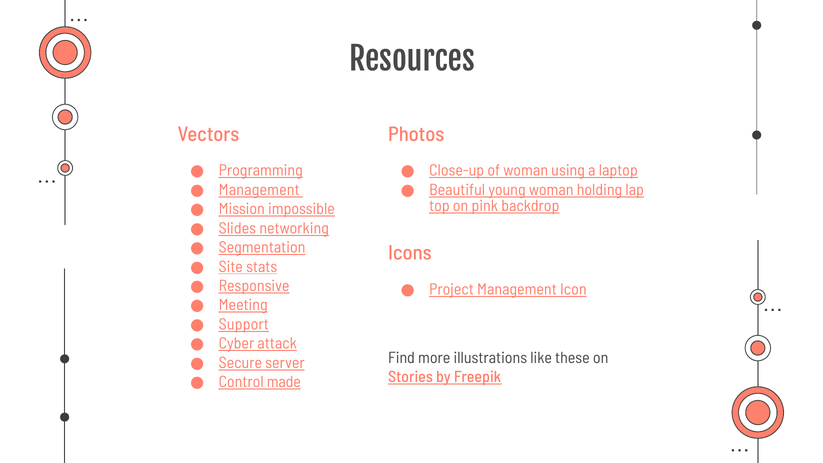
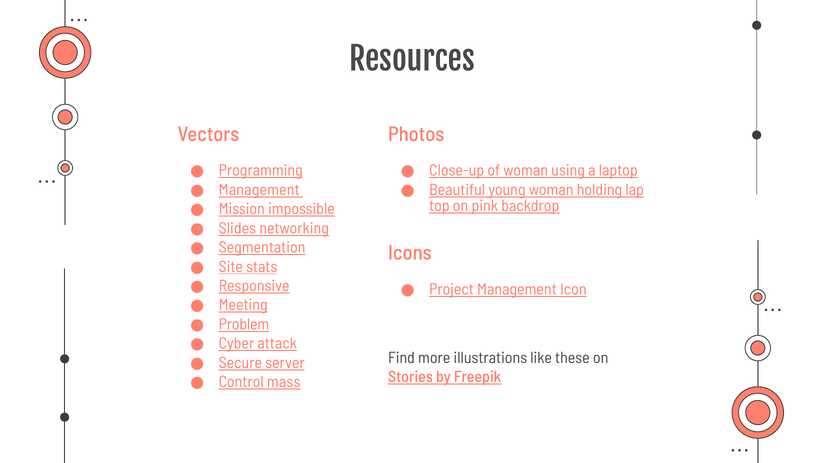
Support: Support -> Problem (244, 324)
made: made -> mass (284, 382)
